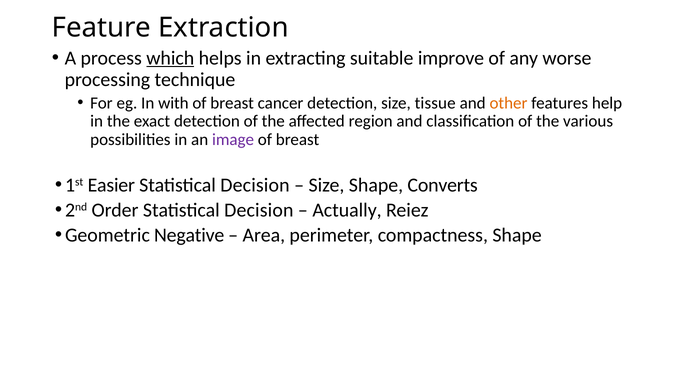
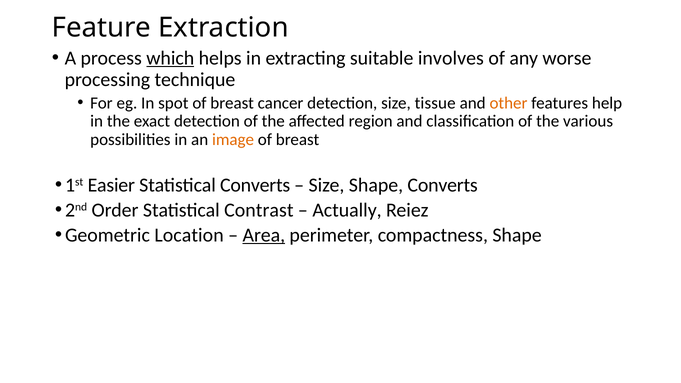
improve: improve -> involves (451, 58)
with: with -> spot (173, 103)
image colour: purple -> orange (233, 140)
Decision: Decision -> Converts (255, 185)
Order Statistical Decision: Decision -> Contrast (259, 210)
Negative: Negative -> Location (189, 235)
Area underline: none -> present (264, 235)
